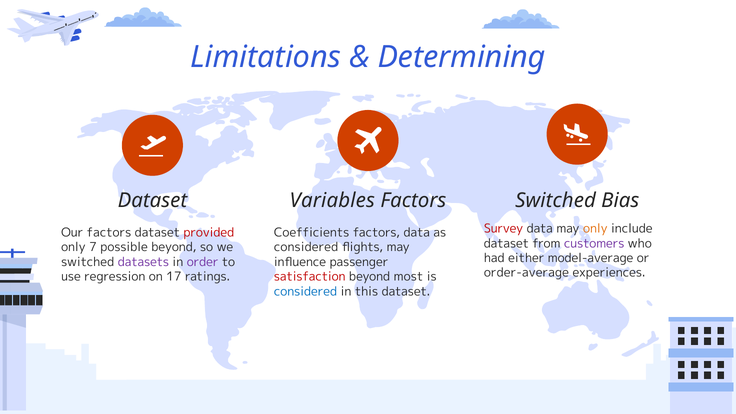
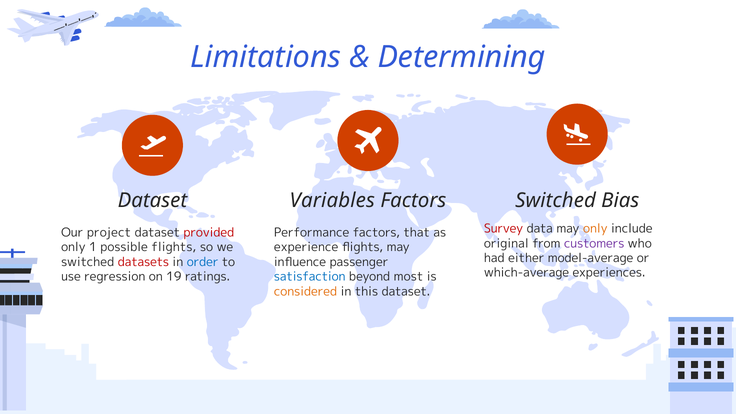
Our factors: factors -> project (109, 233)
Coefficients: Coefficients -> Performance (312, 233)
factors data: data -> that (417, 233)
dataset: dataset -> original (506, 244)
7: 7 -> 1 (93, 247)
possible beyond: beyond -> flights (174, 247)
considered: considered -> experience (306, 247)
datasets colour: purple -> red (143, 262)
order colour: purple -> blue (203, 262)
order-average: order-average -> which-average (527, 273)
17: 17 -> 19 (174, 277)
satisfaction colour: red -> blue (310, 277)
considered colour: blue -> orange (306, 292)
